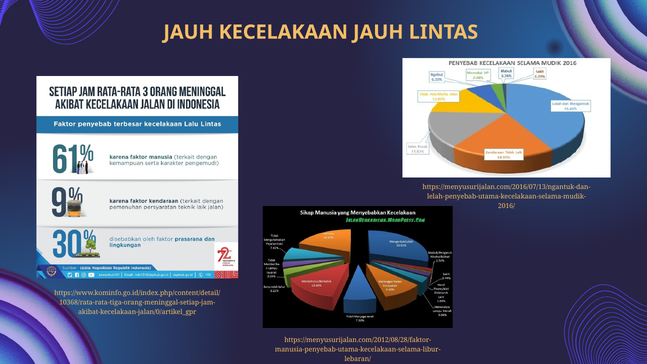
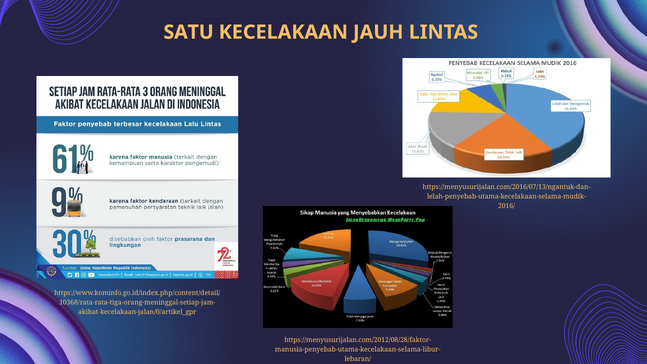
JAUH: JAUH -> SATU (189, 32)
